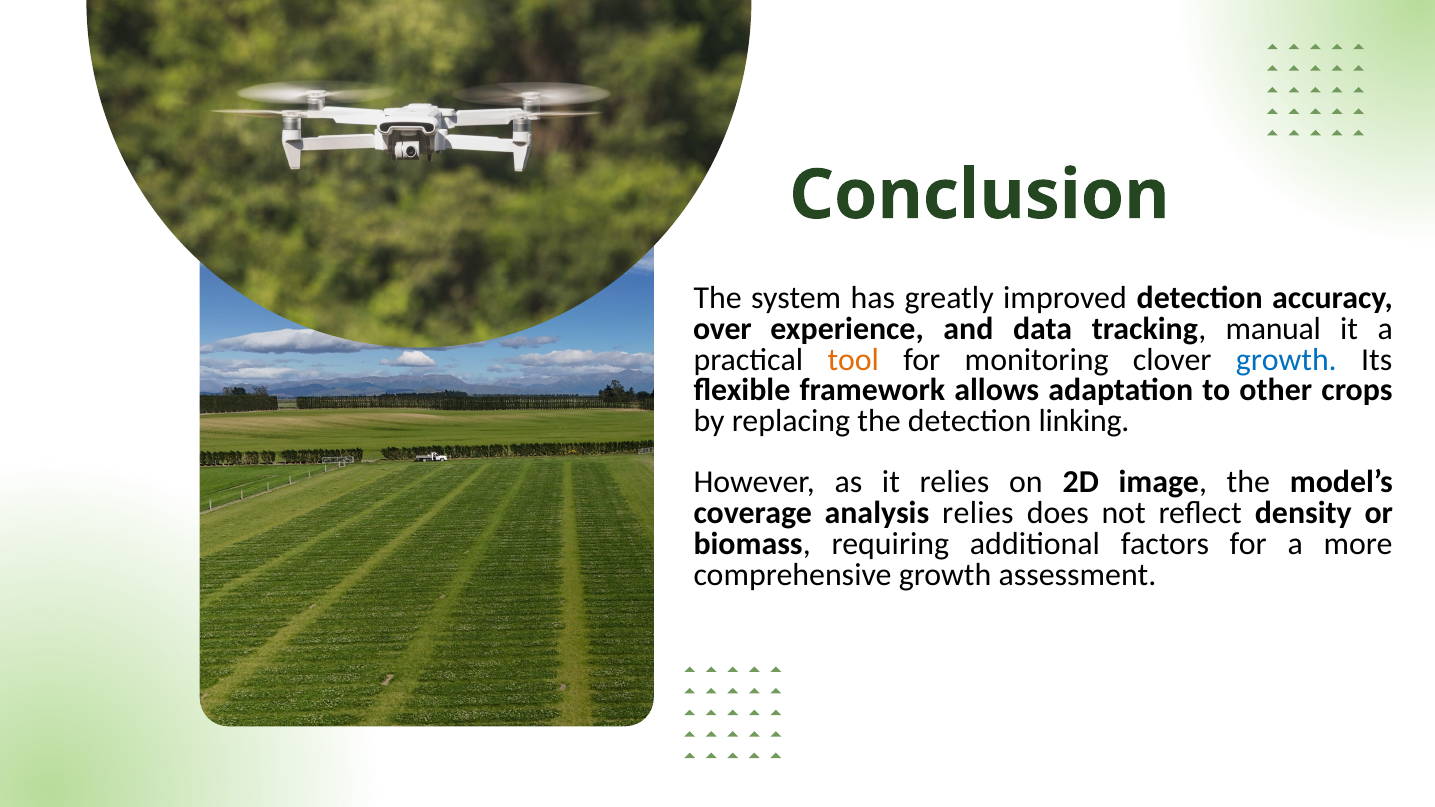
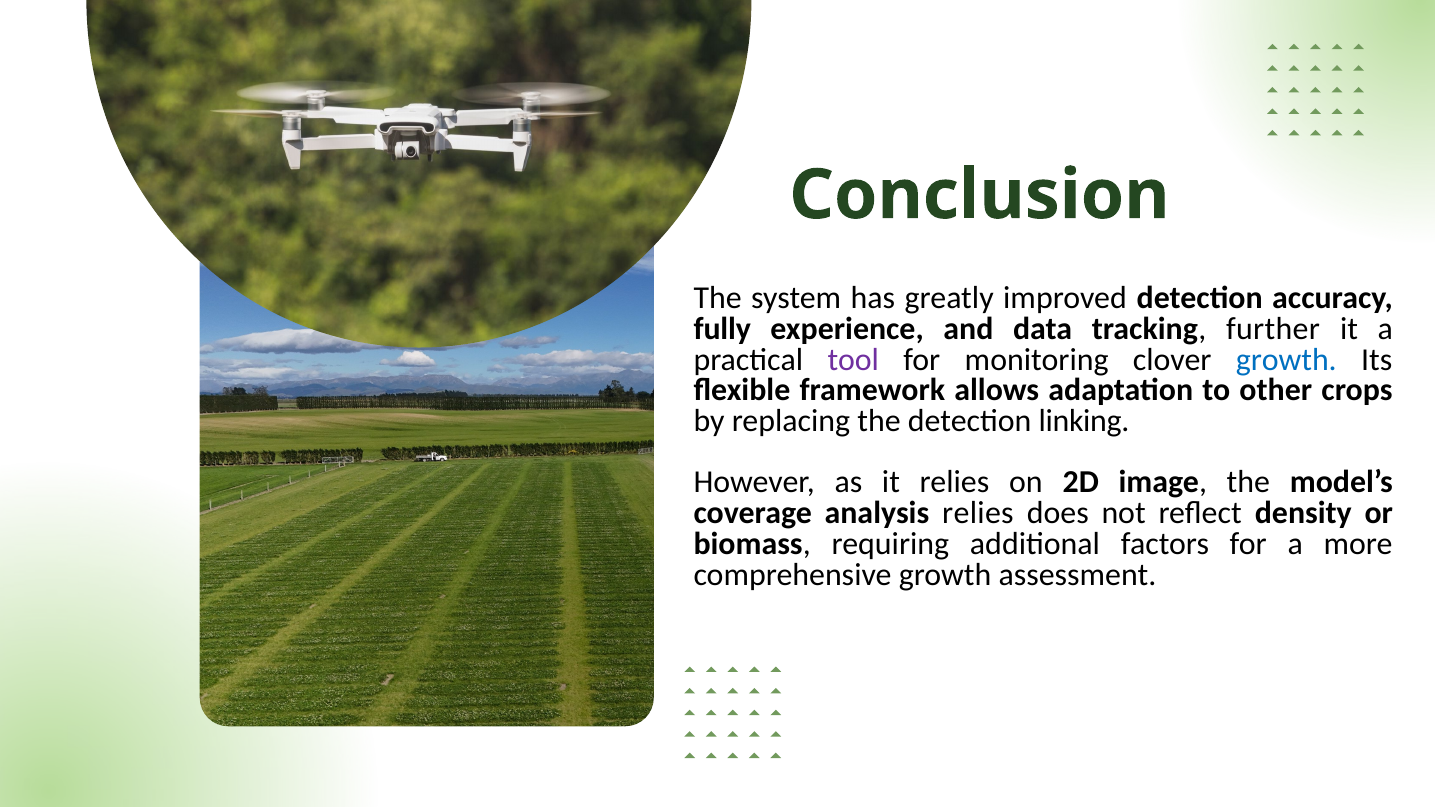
over: over -> fully (722, 329)
manual: manual -> further (1273, 329)
tool colour: orange -> purple (853, 360)
